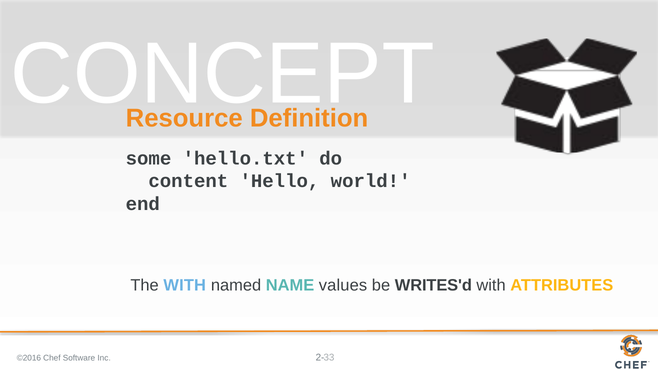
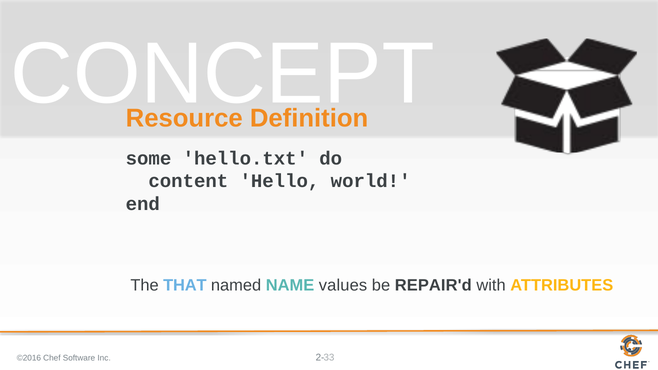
The WITH: WITH -> THAT (185, 286)
WRITES'd: WRITES'd -> REPAIR'd (433, 286)
